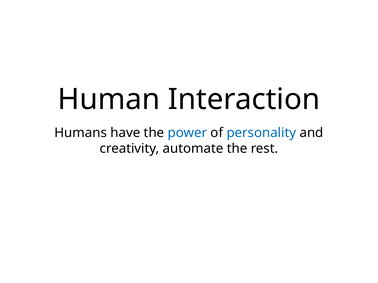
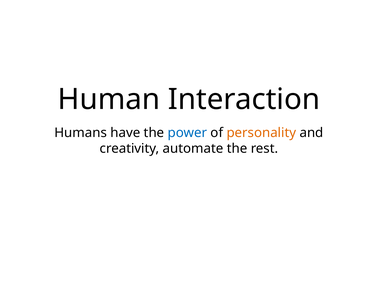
personality colour: blue -> orange (261, 133)
